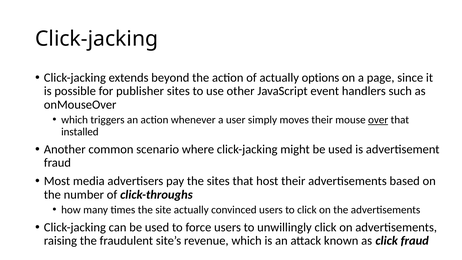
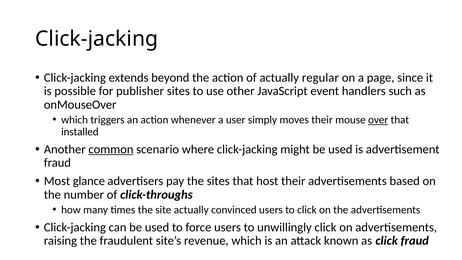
options: options -> regular (320, 78)
common underline: none -> present (111, 149)
media: media -> glance (89, 181)
